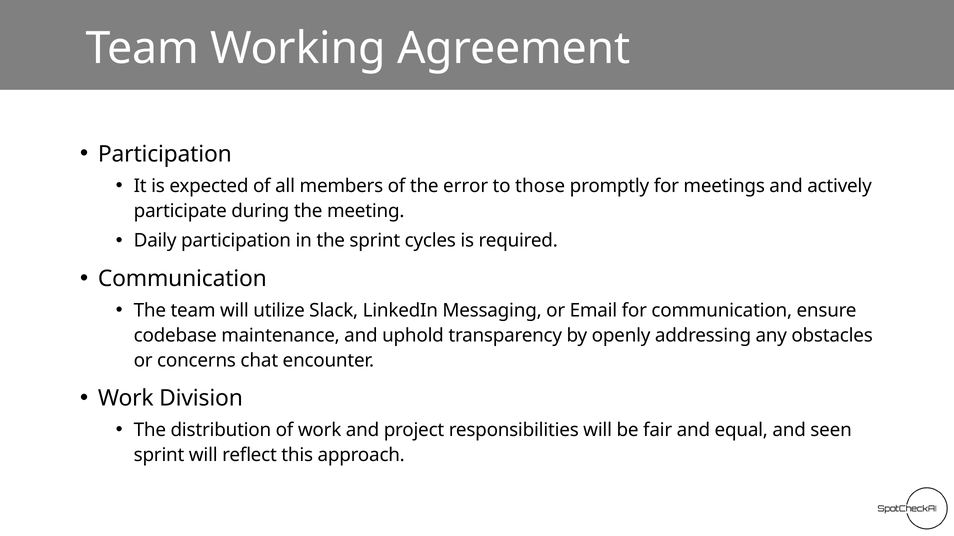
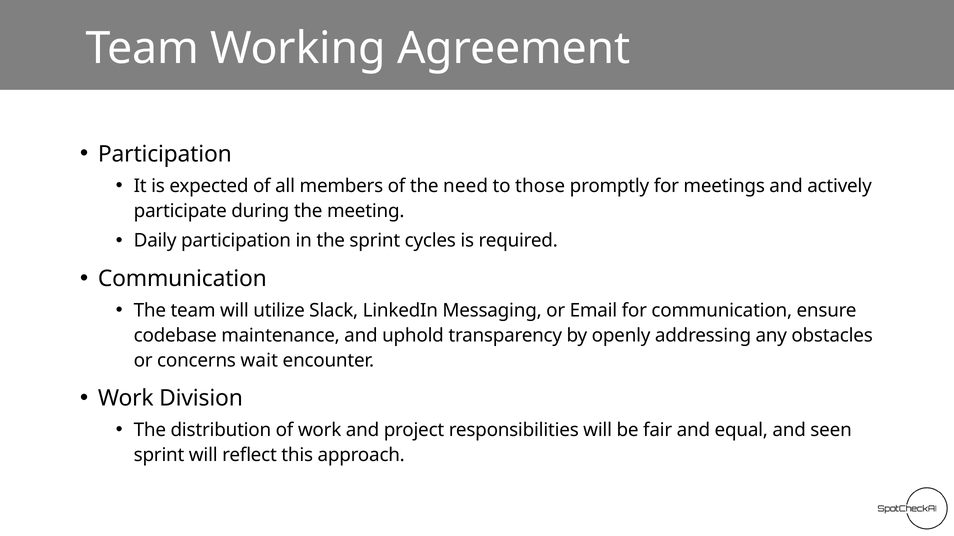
error: error -> need (466, 186)
chat: chat -> wait (259, 361)
